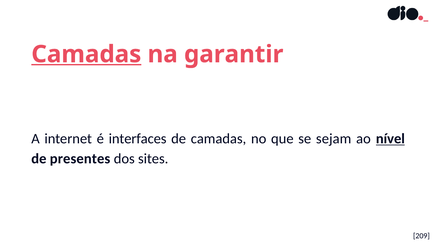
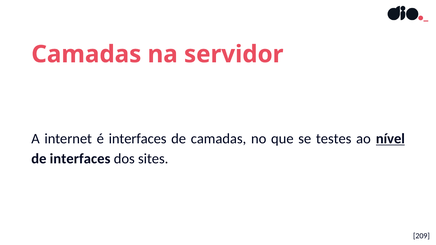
Camadas underline: present -> none (86, 54)
garantir: garantir -> servidor (234, 54)
sejam: sejam -> testes (334, 139)
de presentes: presentes -> interfaces (80, 159)
